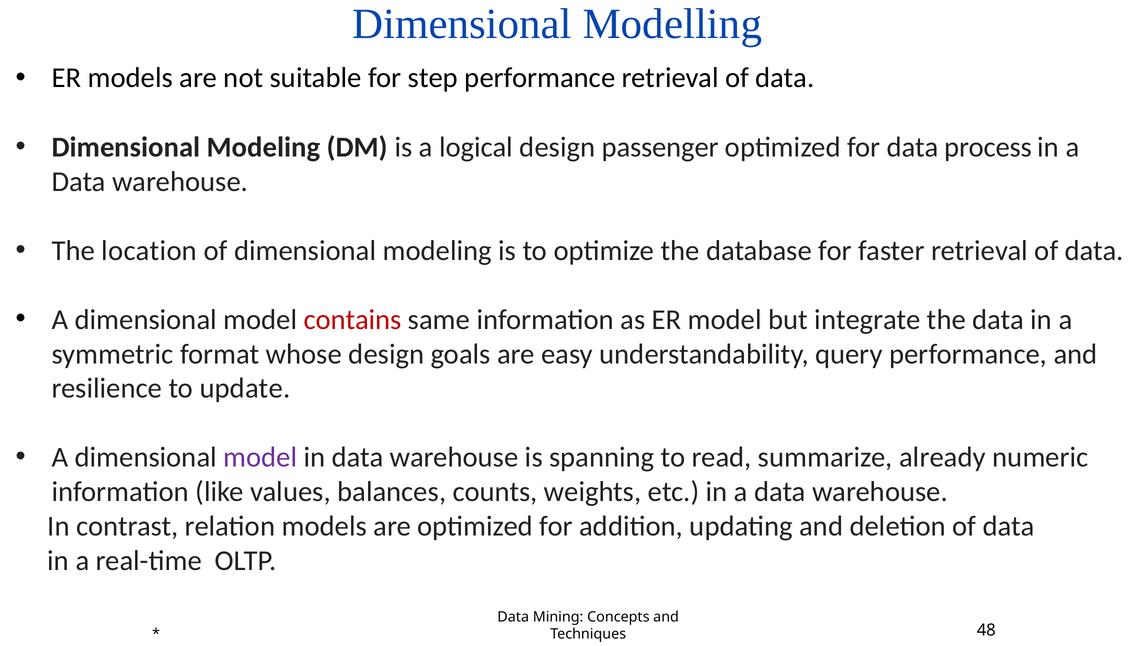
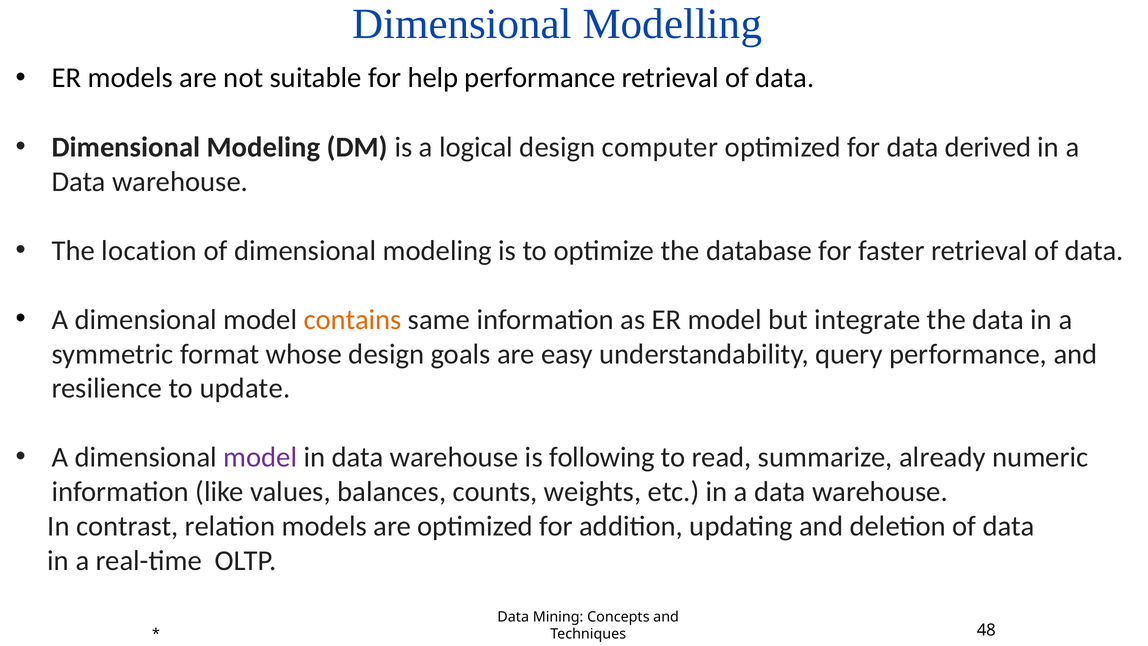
step: step -> help (433, 78)
passenger: passenger -> computer (660, 147)
process: process -> derived (988, 147)
contains colour: red -> orange (353, 319)
spanning: spanning -> following (602, 457)
